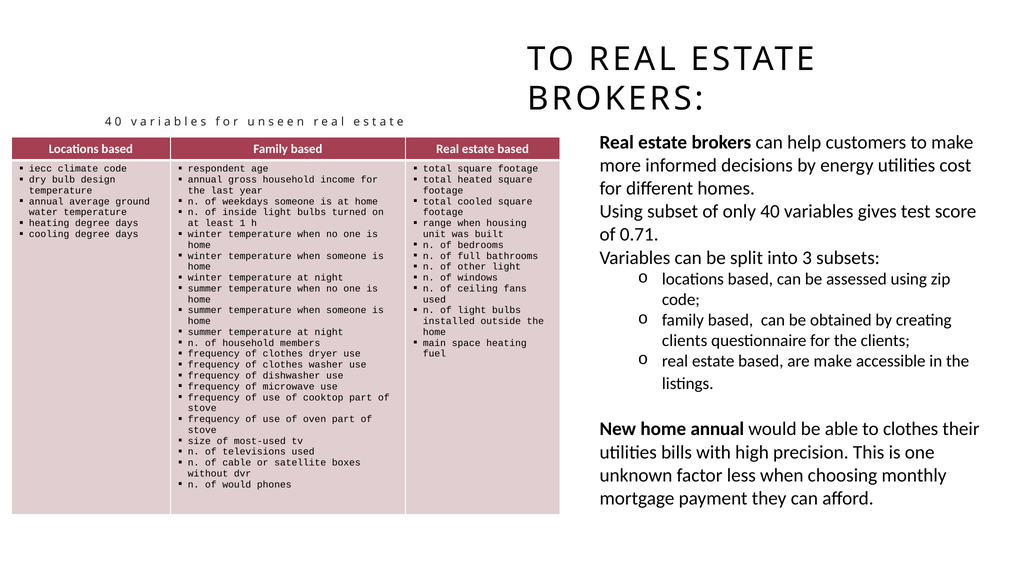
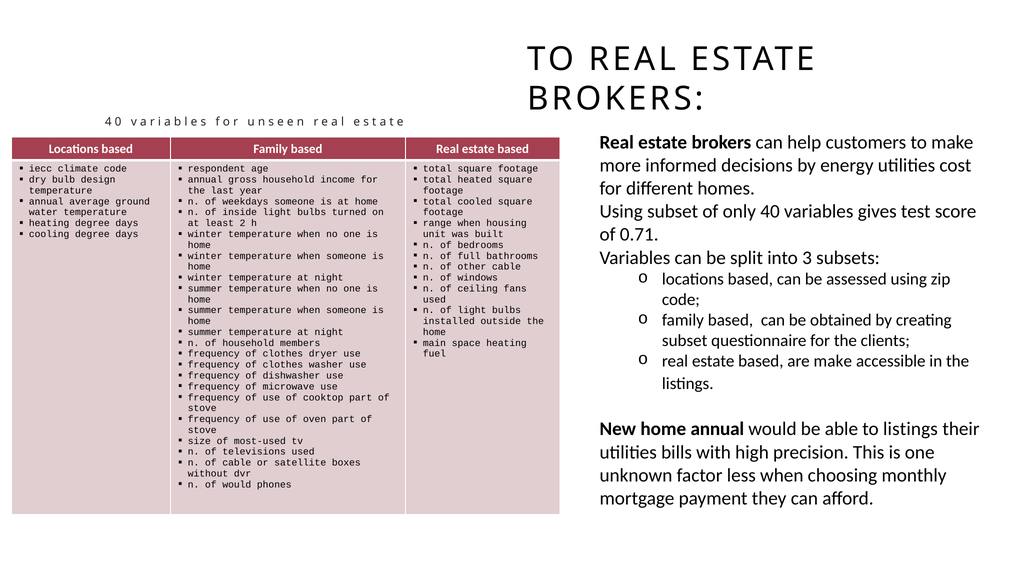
1: 1 -> 2 (243, 223)
other light: light -> cable (507, 267)
clients: clients -> subset (685, 341)
to clothes: clothes -> listings (910, 429)
